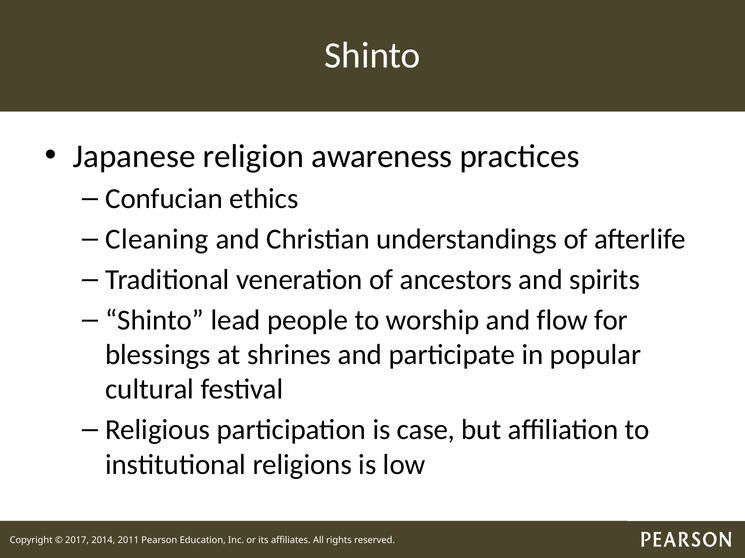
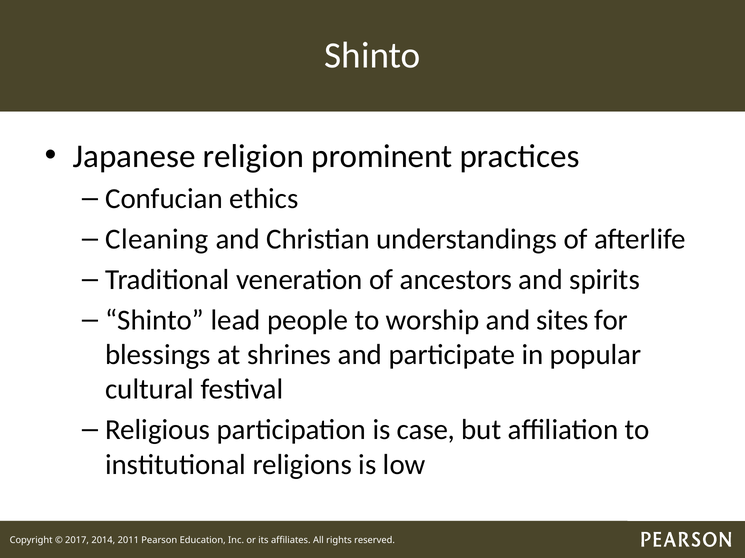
awareness: awareness -> prominent (382, 156)
flow: flow -> sites (562, 321)
